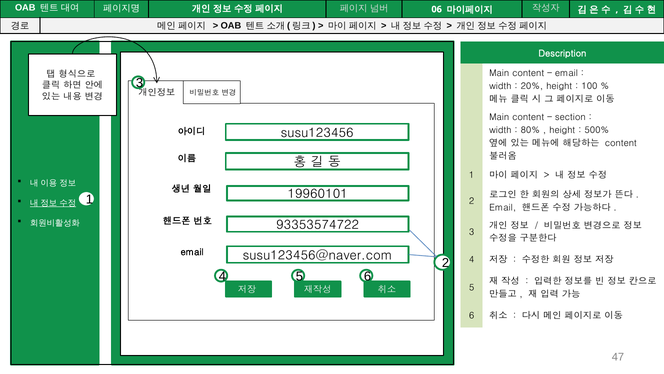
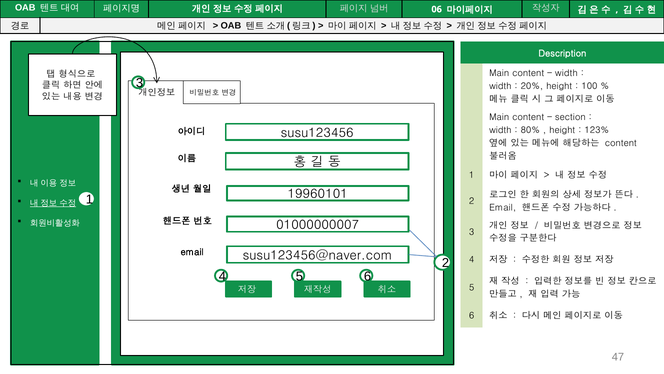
email: email -> width (566, 73)
500%: 500% -> 123% (597, 130)
93353574722: 93353574722 -> 01000000007 (318, 225)
